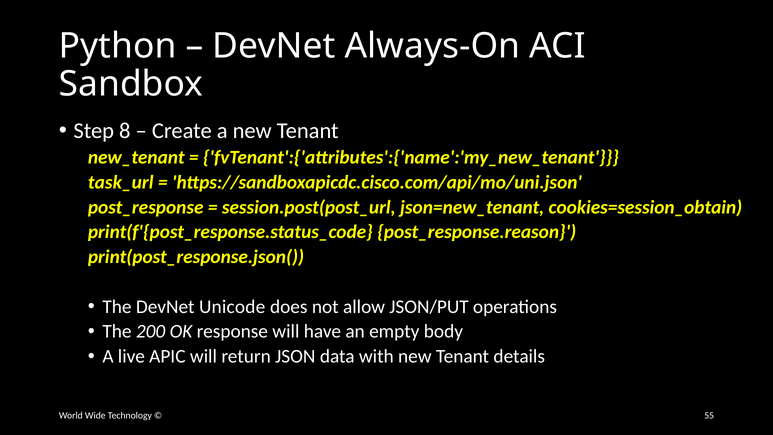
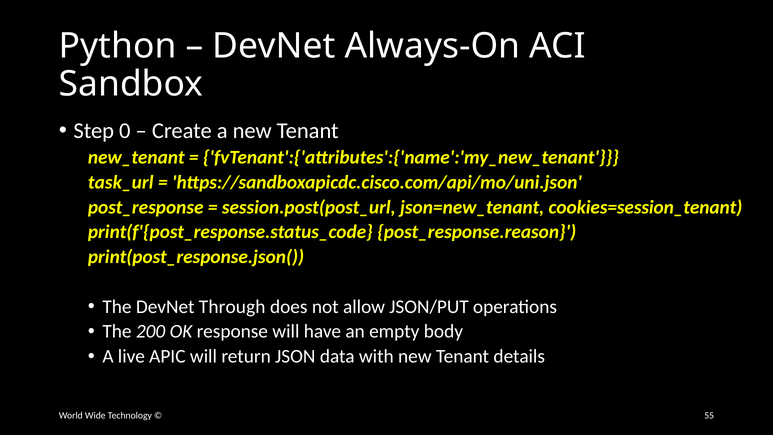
8: 8 -> 0 (125, 131)
cookies=session_obtain: cookies=session_obtain -> cookies=session_tenant (645, 207)
Unicode: Unicode -> Through (232, 307)
